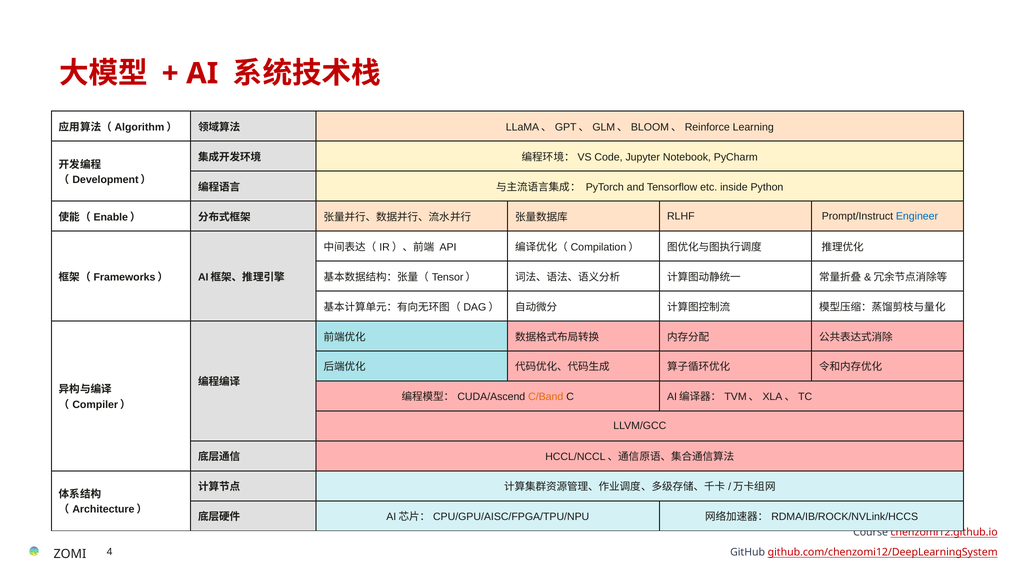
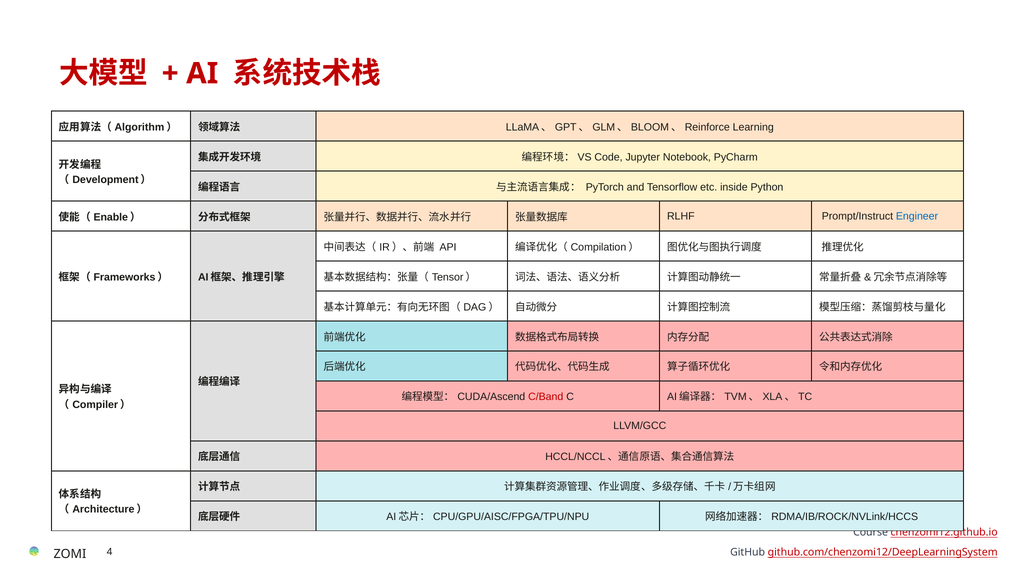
C/Band colour: orange -> red (546, 397)
